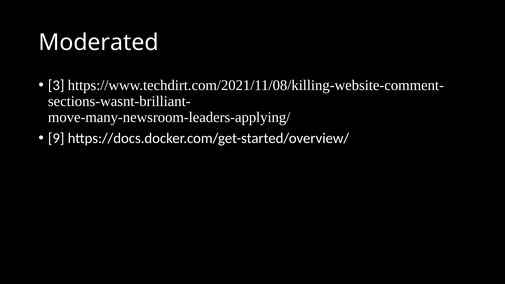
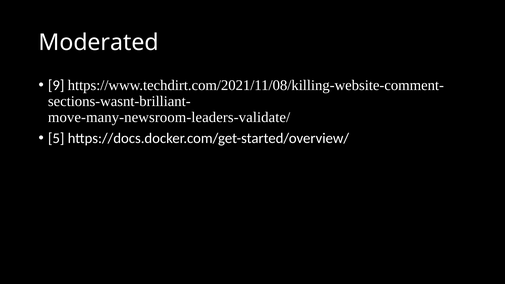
3: 3 -> 9 (56, 85)
move-many-newsroom-leaders-applying/: move-many-newsroom-leaders-applying/ -> move-many-newsroom-leaders-validate/ (169, 117)
9: 9 -> 5 (56, 138)
